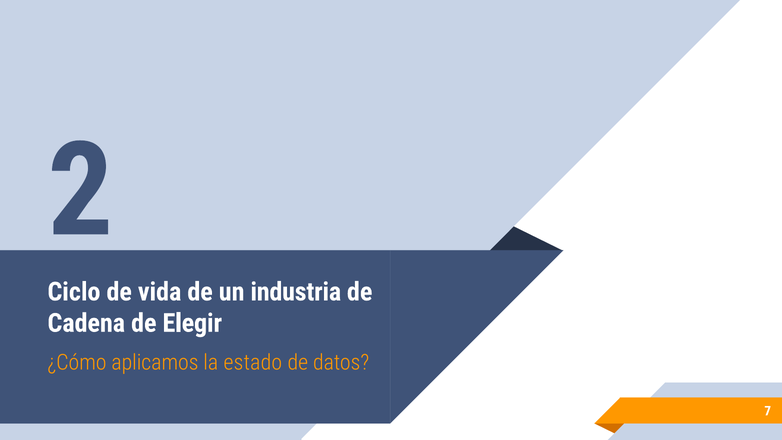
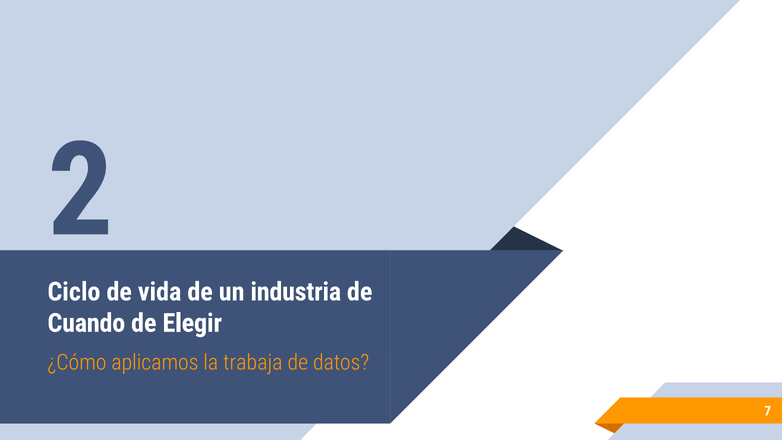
Cadena: Cadena -> Cuando (86, 323)
estado: estado -> trabaja (253, 362)
